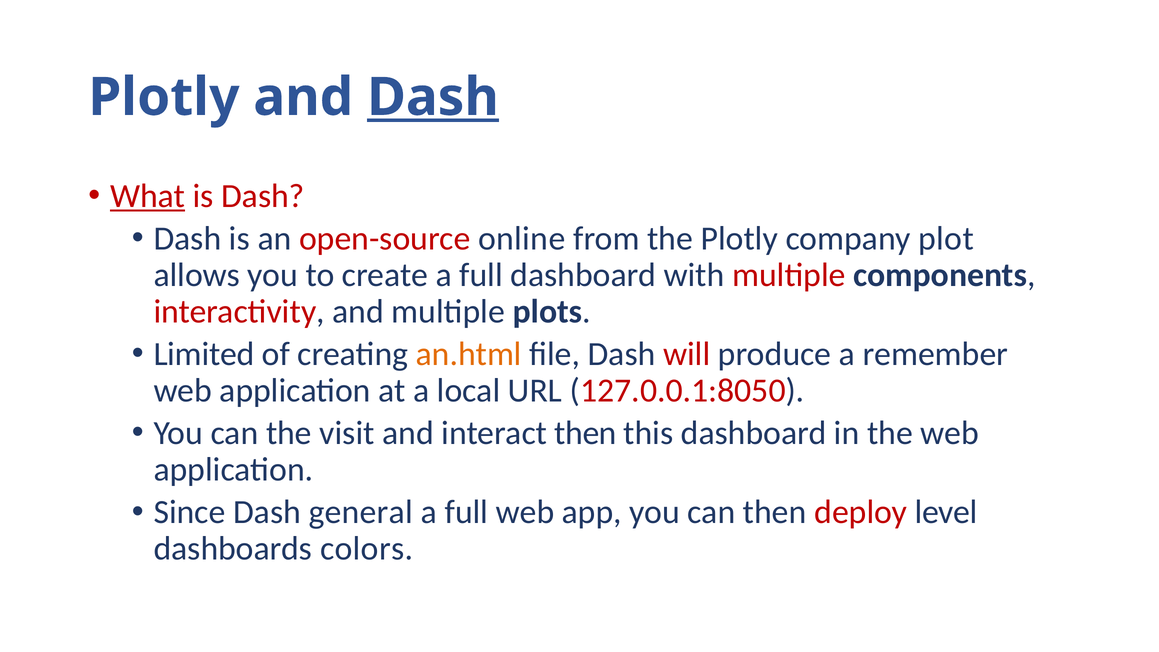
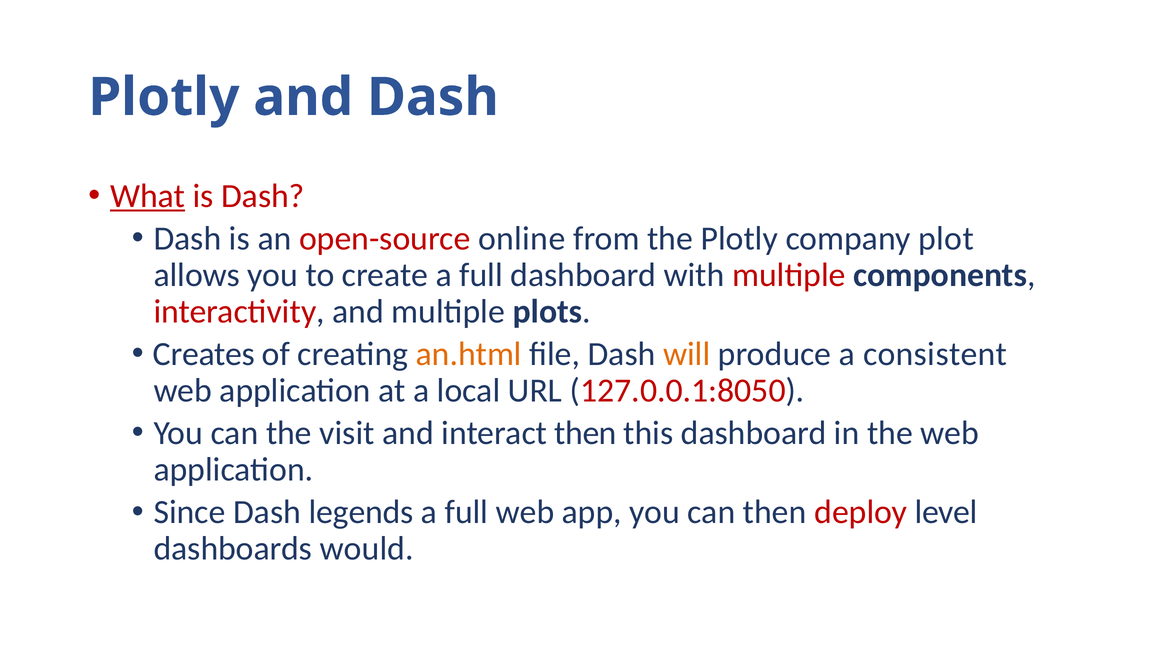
Dash underline: present -> none (433, 97)
Limited: Limited -> Creates (204, 354)
will colour: red -> orange (687, 354)
remember: remember -> consistent (935, 354)
general: general -> legends (361, 512)
colors: colors -> would (367, 549)
